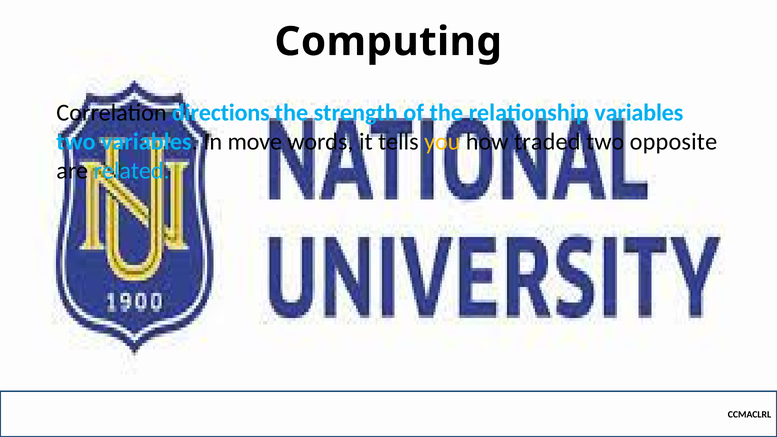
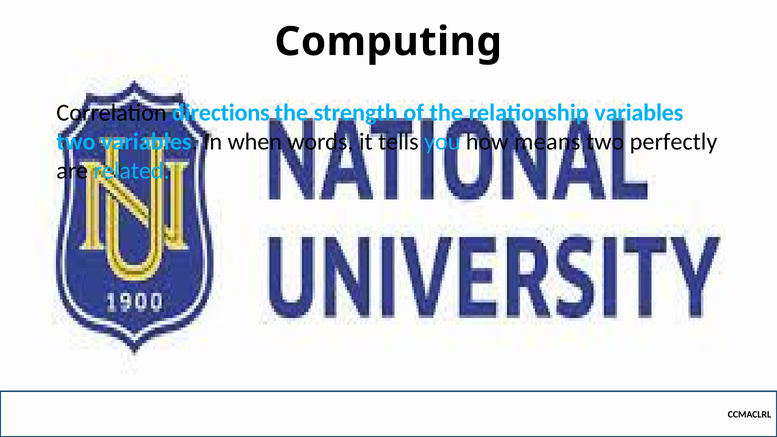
move: move -> when (255, 142)
you colour: yellow -> light blue (442, 142)
traded: traded -> means (547, 142)
opposite: opposite -> perfectly (674, 142)
